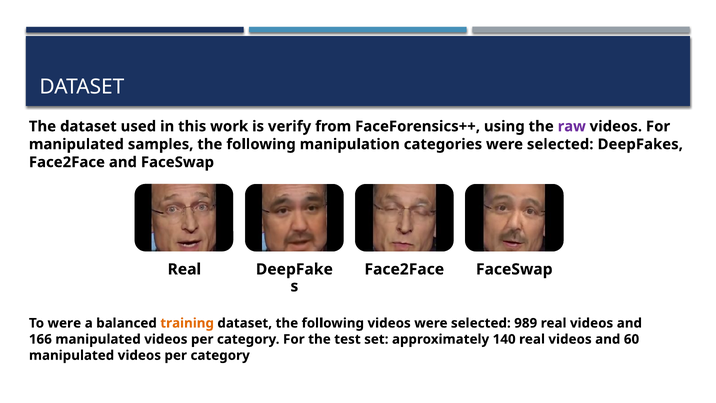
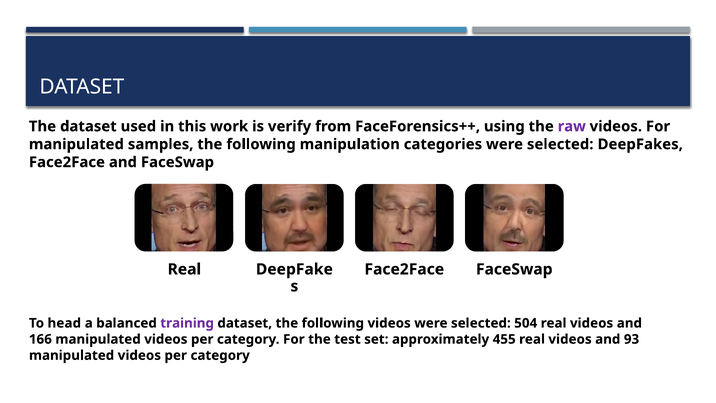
To were: were -> head (64, 323)
training colour: orange -> purple (187, 323)
989: 989 -> 504 (526, 323)
140: 140 -> 455 (504, 339)
60: 60 -> 93 (632, 339)
